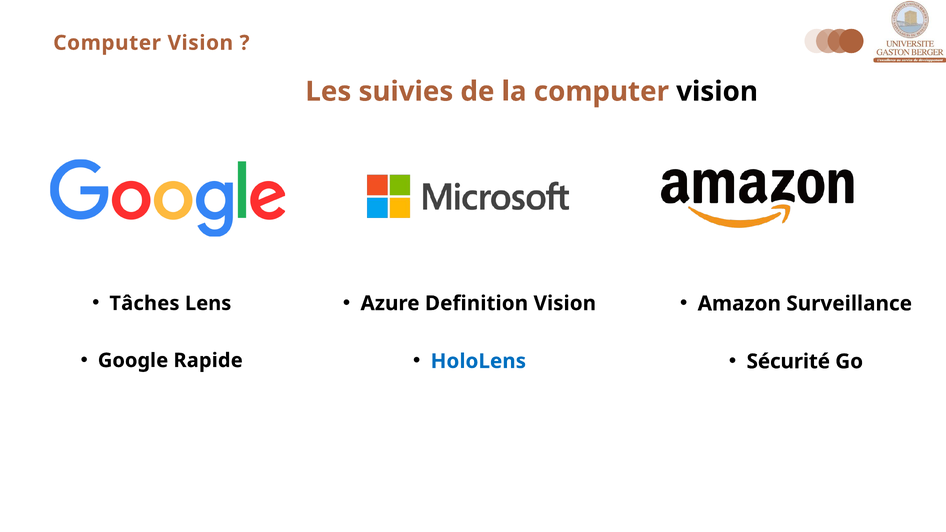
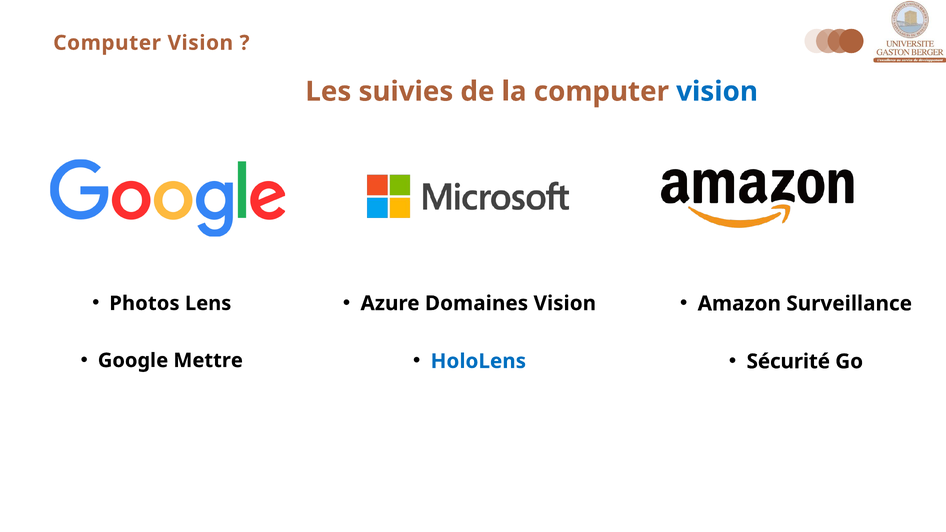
vision colour: black -> blue (717, 92)
Definition: Definition -> Domaines (477, 303)
Tâches: Tâches -> Photos (144, 303)
Rapide: Rapide -> Mettre (208, 361)
